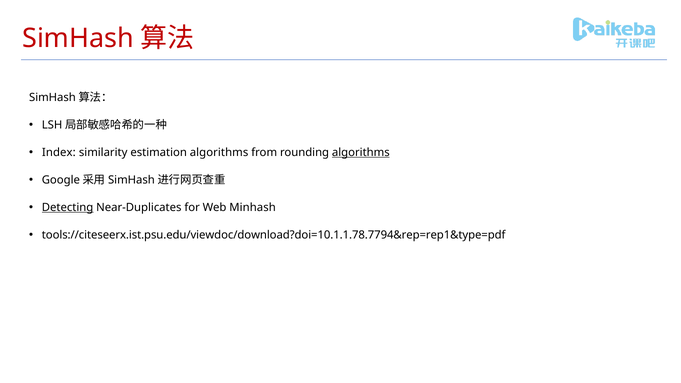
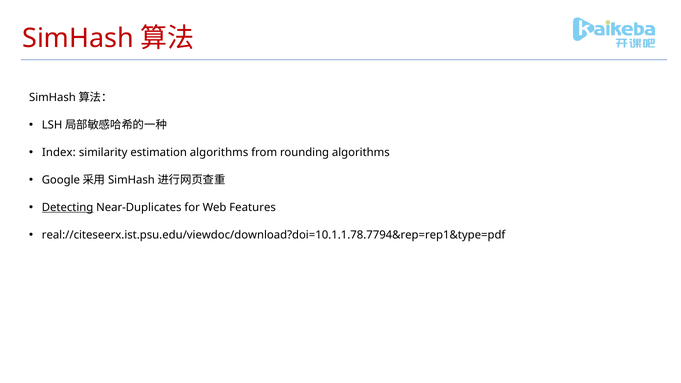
algorithms underline: present -> none (361, 152)
Minhash: Minhash -> Features (253, 208)
tools://citeseerx.ist.psu.edu/viewdoc/download?doi=10.1.1.78.7794&rep=rep1&type=pdf: tools://citeseerx.ist.psu.edu/viewdoc/download?doi=10.1.1.78.7794&rep=rep1&type=pdf -> real://citeseerx.ist.psu.edu/viewdoc/download?doi=10.1.1.78.7794&rep=rep1&type=pdf (274, 235)
